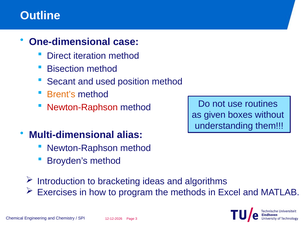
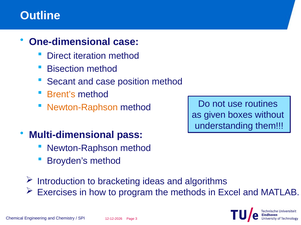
and used: used -> case (106, 82)
Newton-Raphson colour: red -> orange (82, 108)
alias: alias -> pass (130, 135)
